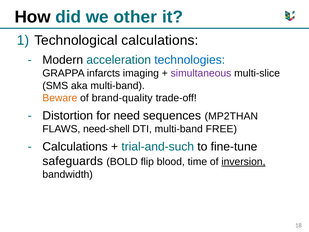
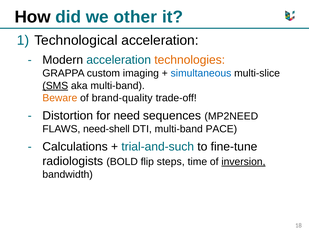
Technological calculations: calculations -> acceleration (160, 40)
technologies colour: blue -> orange (190, 60)
infarcts: infarcts -> custom (103, 73)
simultaneous colour: purple -> blue (201, 73)
SMS underline: none -> present (55, 86)
MP2THAN: MP2THAN -> MP2NEED (231, 116)
FREE: FREE -> PACE (221, 129)
safeguards: safeguards -> radiologists (73, 161)
blood: blood -> steps (171, 162)
